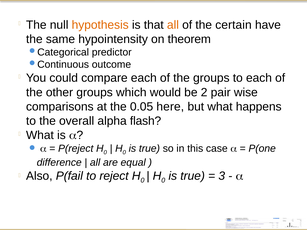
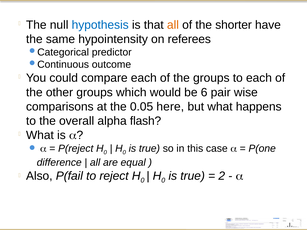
hypothesis colour: orange -> blue (100, 25)
certain: certain -> shorter (234, 25)
theorem: theorem -> referees (189, 39)
2: 2 -> 6 (204, 92)
3: 3 -> 2 (222, 176)
